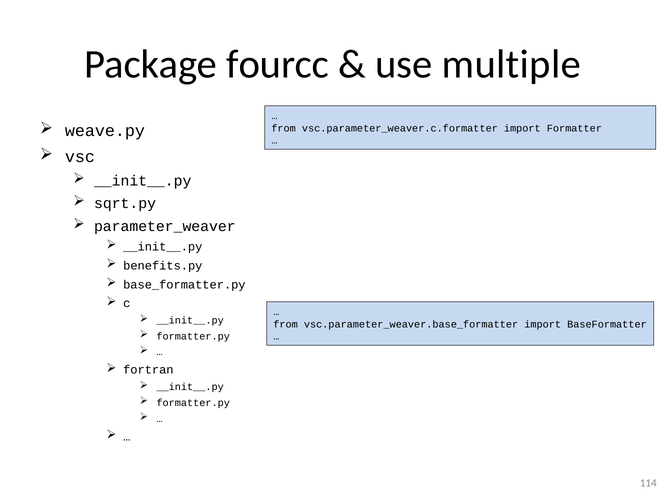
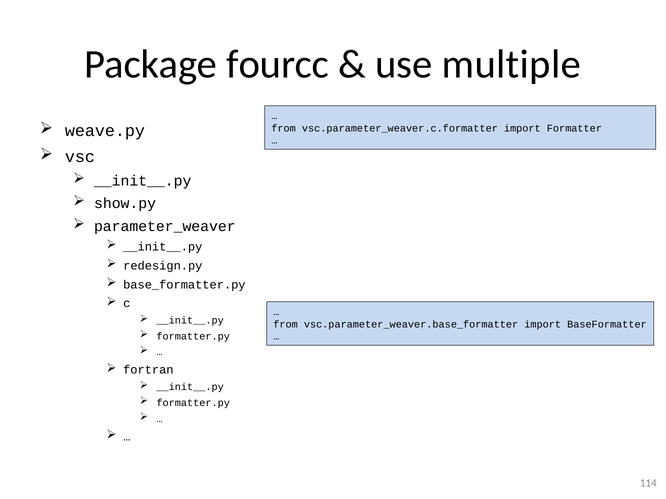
sqrt.py: sqrt.py -> show.py (125, 204)
benefits.py: benefits.py -> redesign.py (163, 266)
